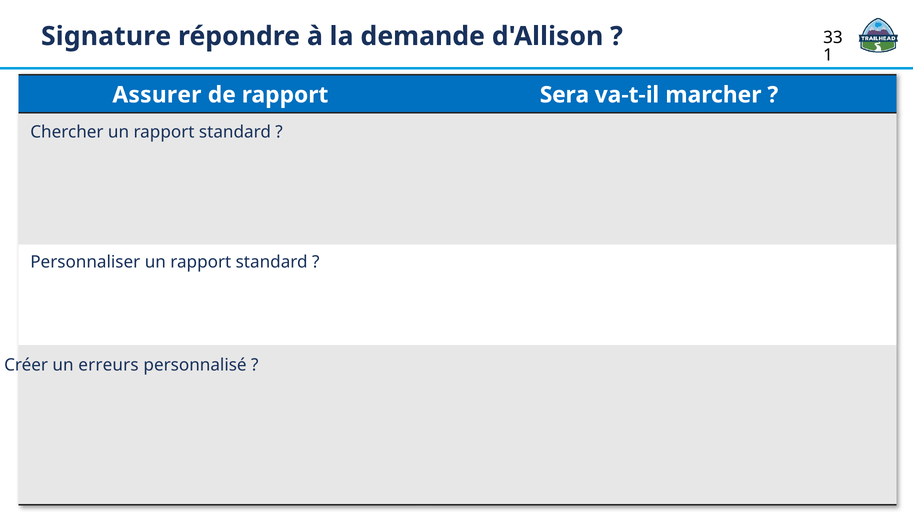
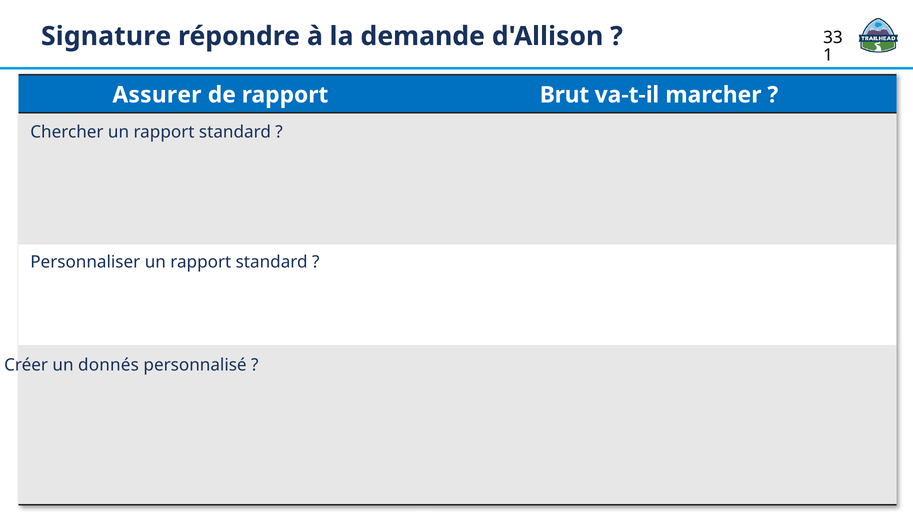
Sera: Sera -> Brut (564, 95)
erreurs: erreurs -> donnés (108, 366)
